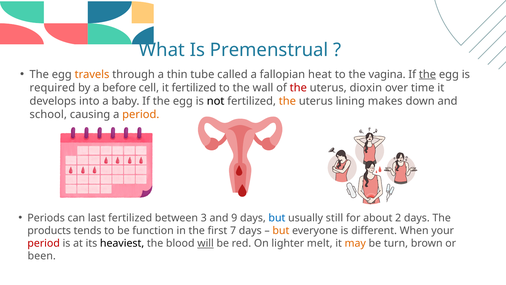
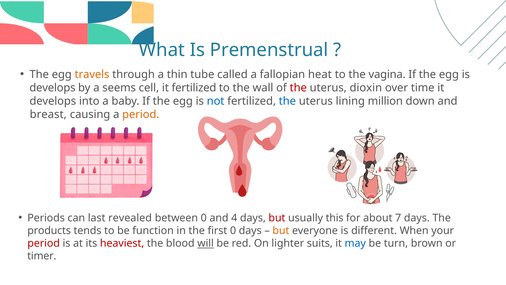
the underline: present -> none (427, 74)
required: required -> develops (52, 88)
before: before -> seems (119, 88)
not colour: black -> blue (216, 101)
the colour: orange -> blue (287, 101)
makes: makes -> million (385, 101)
school: school -> breast (48, 114)
last fertilized: fertilized -> revealed (130, 218)
between 3: 3 -> 0 (204, 218)
9: 9 -> 4 (234, 218)
but colour: blue -> red (277, 218)
still: still -> this (335, 218)
2: 2 -> 7 (398, 218)
first 7: 7 -> 0 (233, 230)
heaviest colour: black -> red (122, 243)
melt: melt -> suits (320, 243)
may colour: orange -> blue (355, 243)
been: been -> timer (42, 256)
